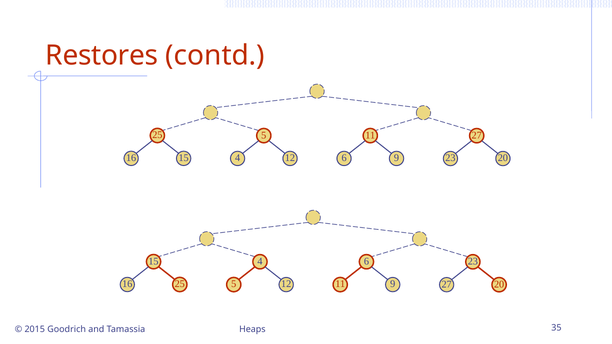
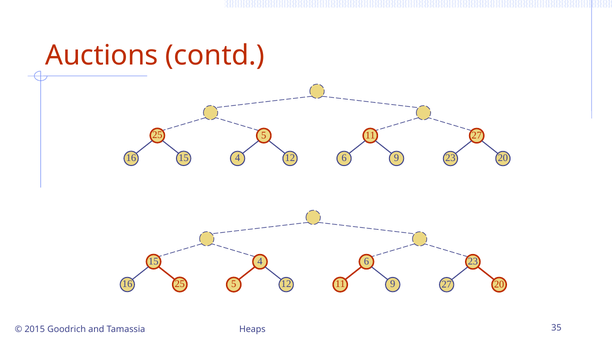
Restores: Restores -> Auctions (102, 56)
